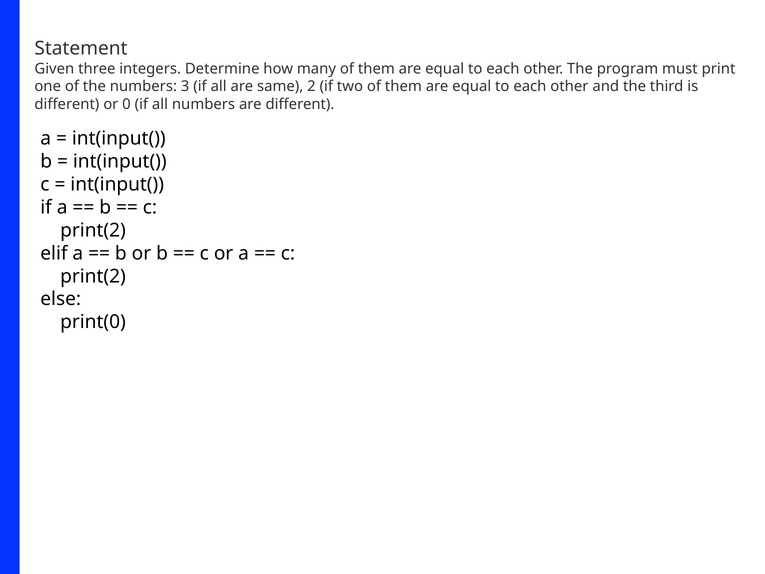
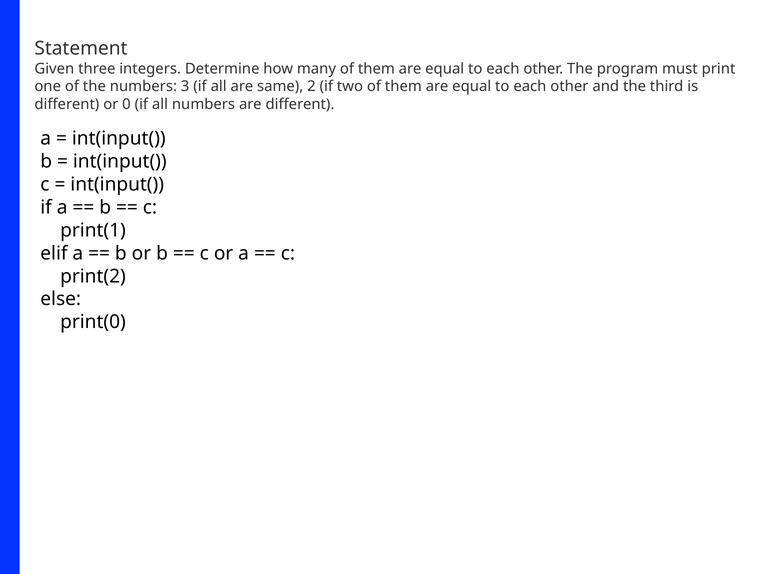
print(2: print(2 -> print(1 (93, 230)
